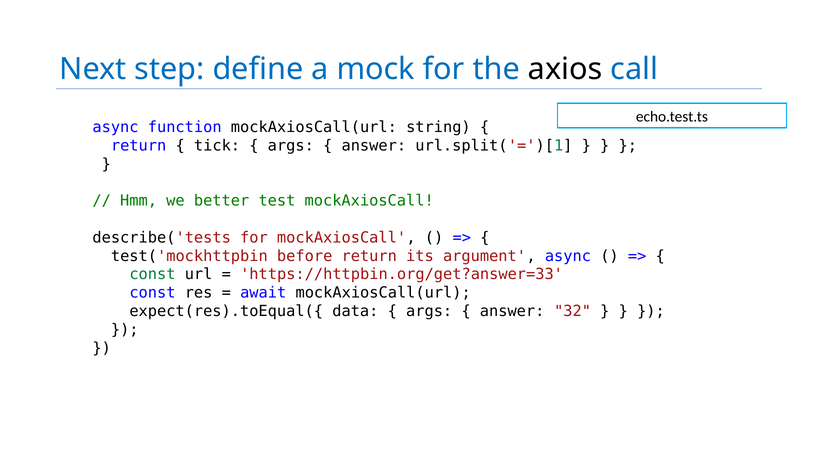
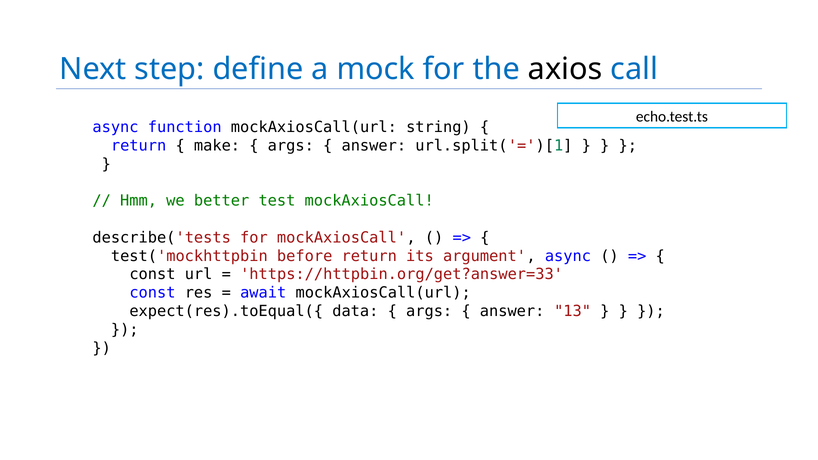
tick: tick -> make (217, 146)
const colour: green -> black (152, 274)
32: 32 -> 13 (573, 311)
